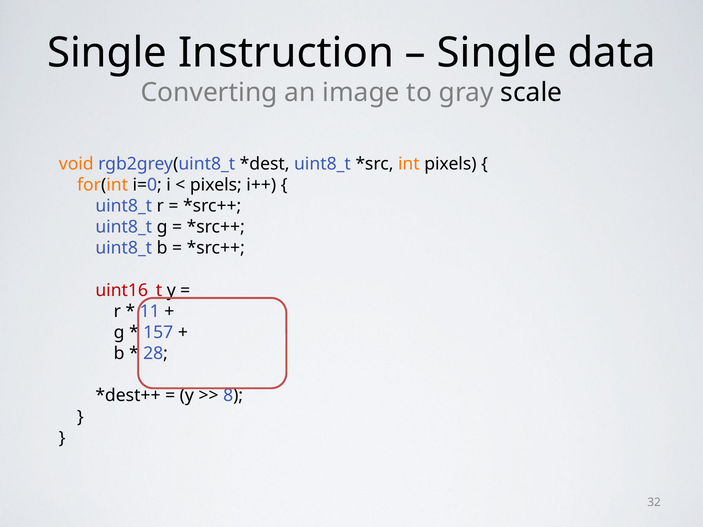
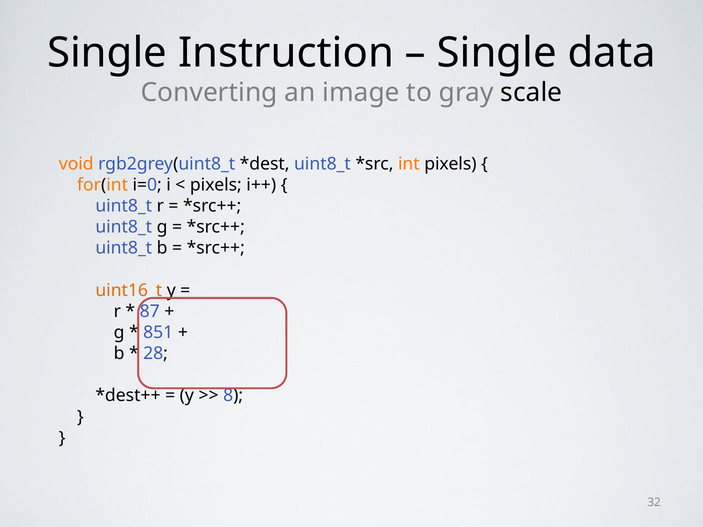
uint16_t colour: red -> orange (129, 290)
11: 11 -> 87 (150, 311)
157: 157 -> 851 (158, 333)
